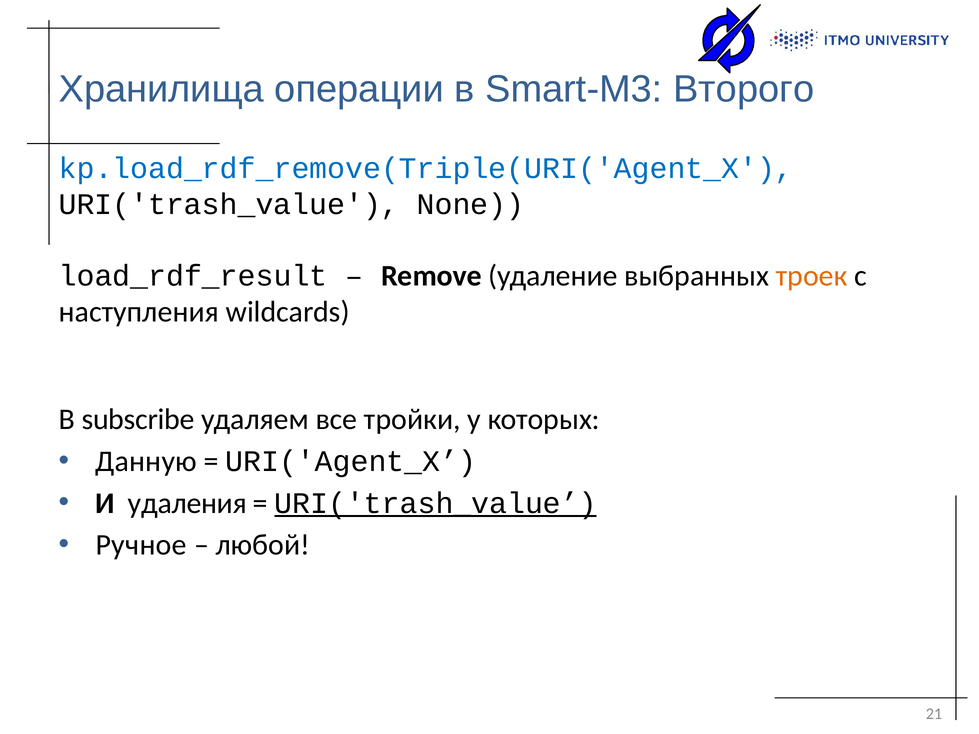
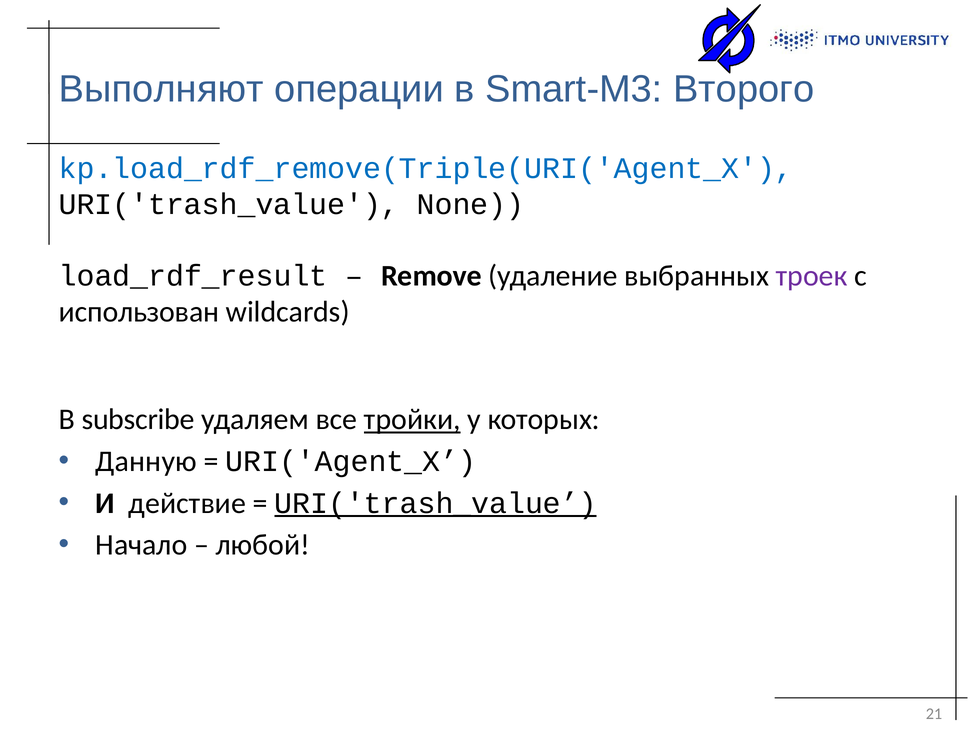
Хранилища: Хранилища -> Выполняют (161, 89)
троек colour: orange -> purple (812, 276)
наступления: наступления -> использован (139, 312)
тройки underline: none -> present (412, 420)
удаления: удаления -> действие (187, 503)
Ручное: Ручное -> Начало (141, 545)
